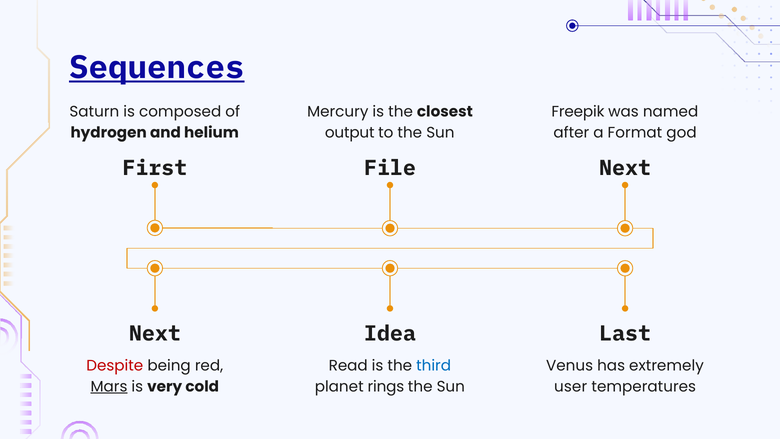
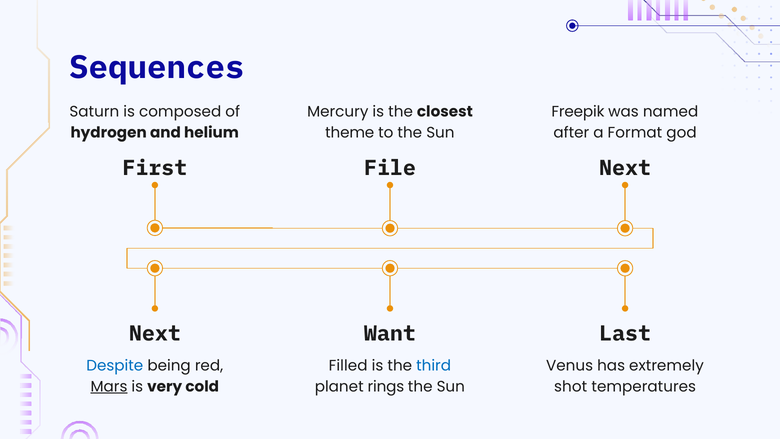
Sequences underline: present -> none (157, 68)
output: output -> theme (350, 133)
Idea: Idea -> Want (390, 333)
Despite colour: red -> blue (115, 365)
Read: Read -> Filled (348, 365)
user: user -> shot (571, 386)
